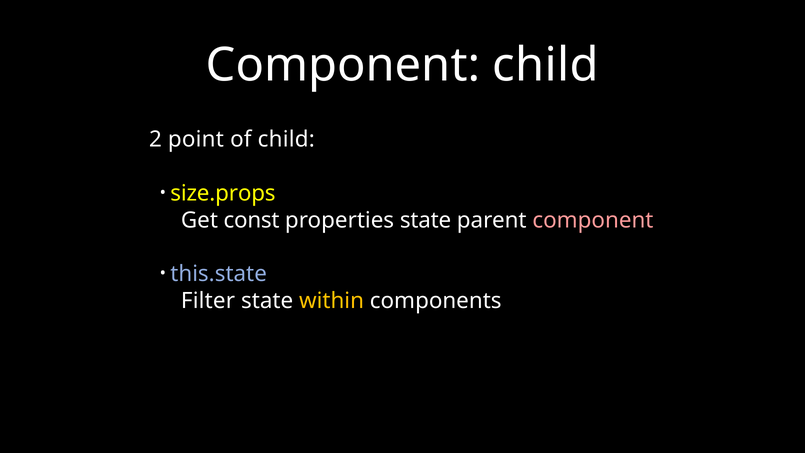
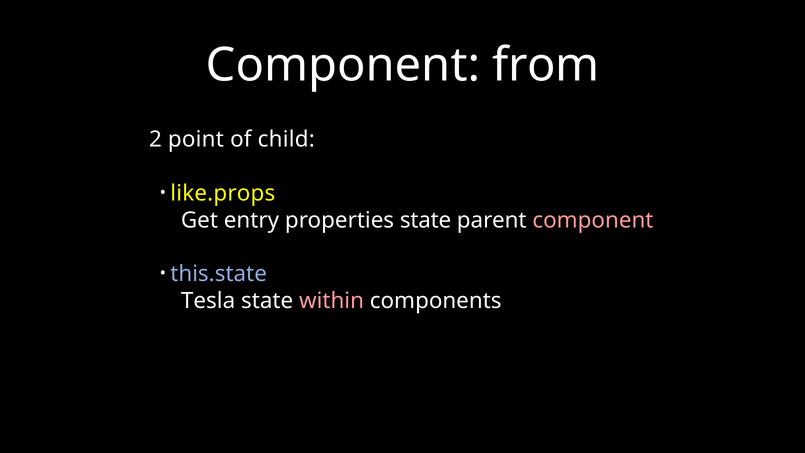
Component child: child -> from (546, 65)
size.props: size.props -> like.props (223, 193)
const: const -> entry (251, 220)
Filter: Filter -> Tesla (208, 301)
within colour: yellow -> pink (332, 301)
